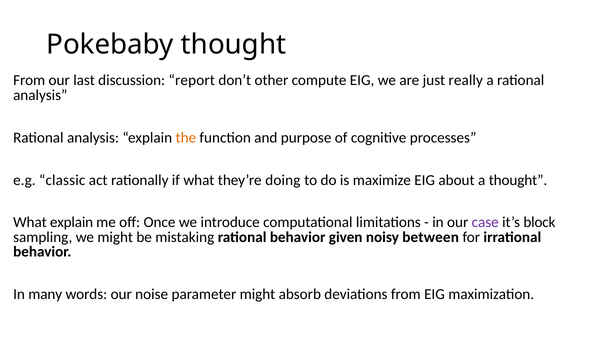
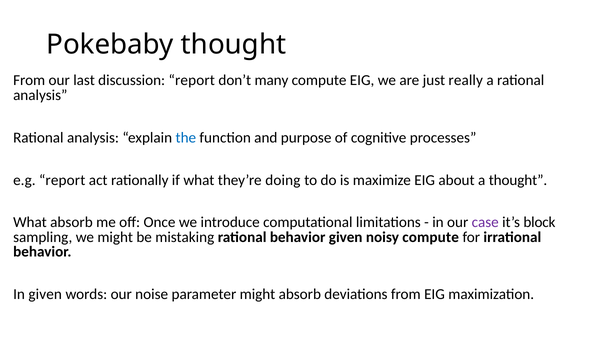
other: other -> many (271, 80)
the colour: orange -> blue (186, 138)
e.g classic: classic -> report (62, 180)
What explain: explain -> absorb (71, 222)
noisy between: between -> compute (431, 237)
In many: many -> given (45, 294)
